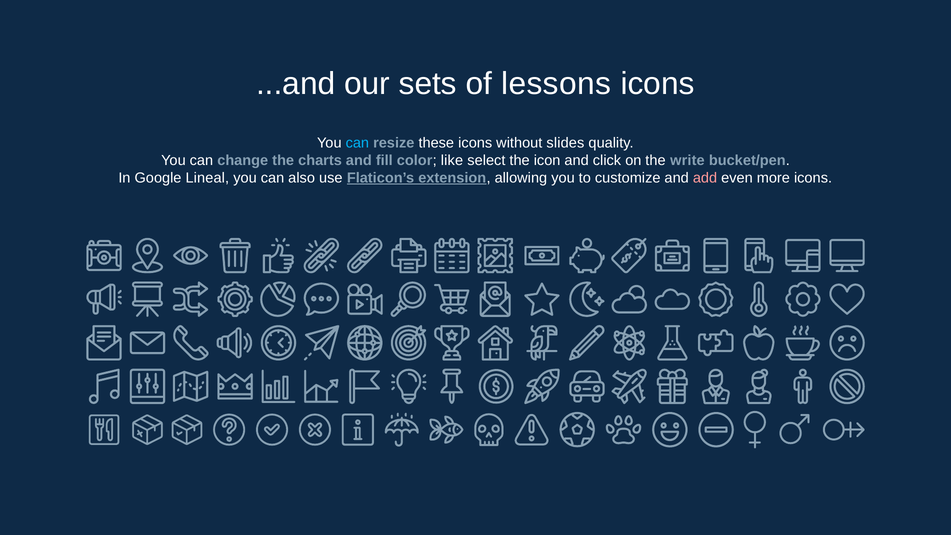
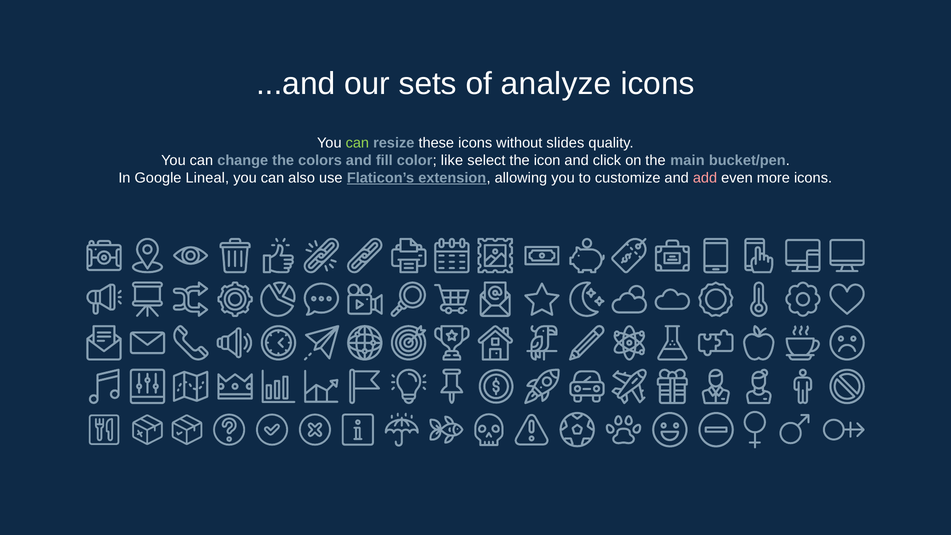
lessons: lessons -> analyze (556, 84)
can colour: light blue -> light green (357, 143)
charts: charts -> colors (320, 160)
write: write -> main (687, 160)
